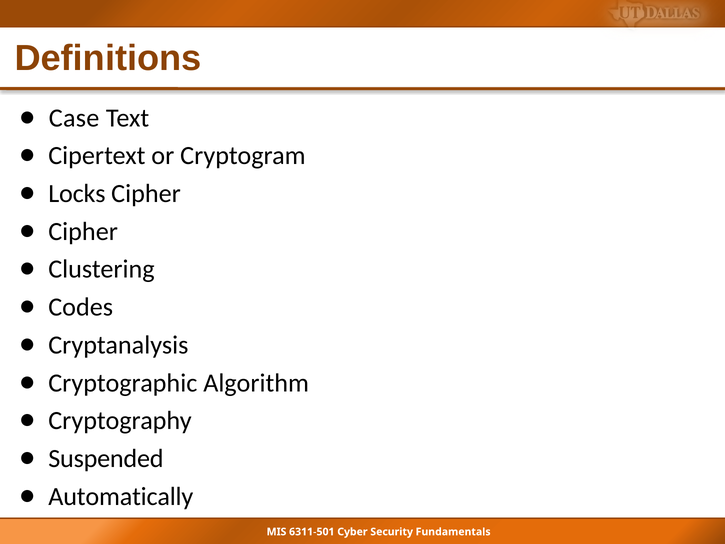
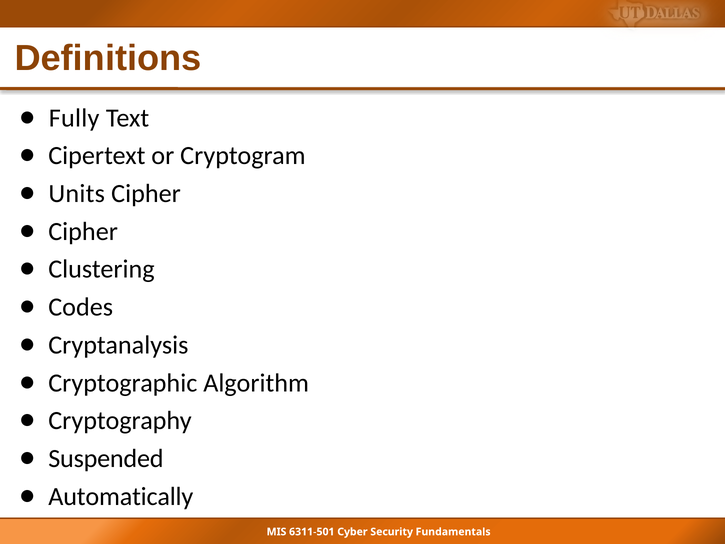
Case: Case -> Fully (74, 118)
Locks: Locks -> Units (77, 194)
